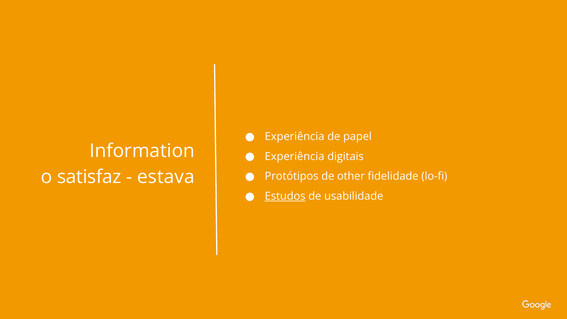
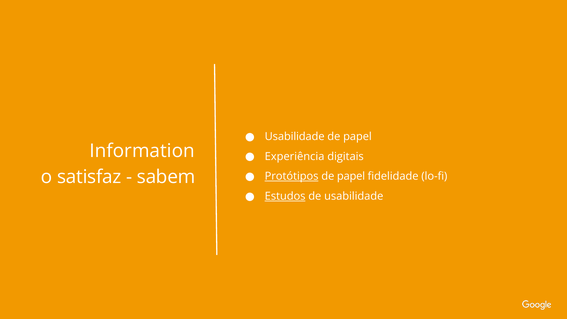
Experiência: Experiência -> Usabilidade (295, 137)
estava: estava -> sabem (166, 177)
Protótipos underline: none -> present (292, 176)
other: other -> papel (351, 176)
